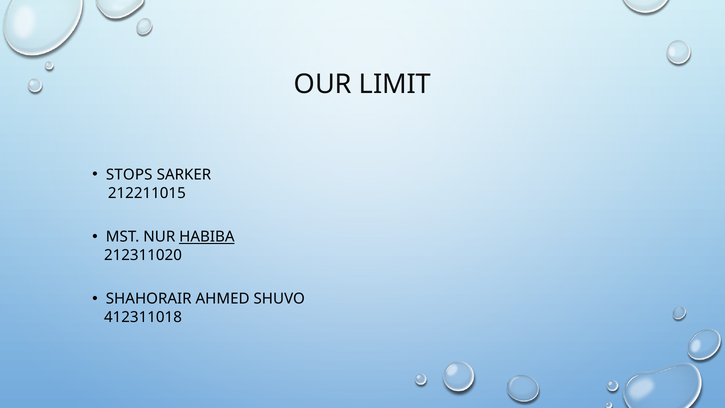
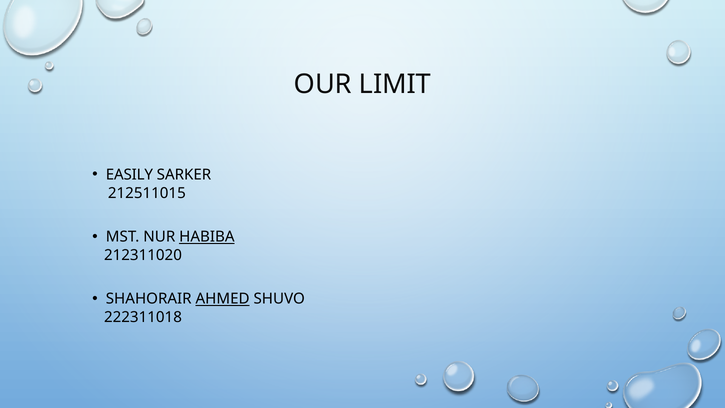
STOPS: STOPS -> EASILY (129, 175)
212211015: 212211015 -> 212511015 (147, 193)
AHMED underline: none -> present (223, 299)
412311018: 412311018 -> 222311018 (143, 317)
